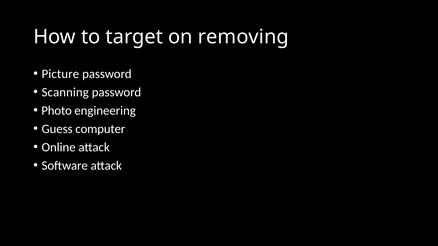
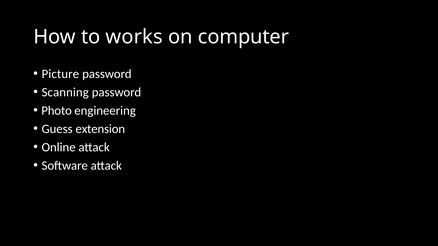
target: target -> works (134, 37)
removing: removing -> computer (244, 37)
computer: computer -> extension (100, 129)
